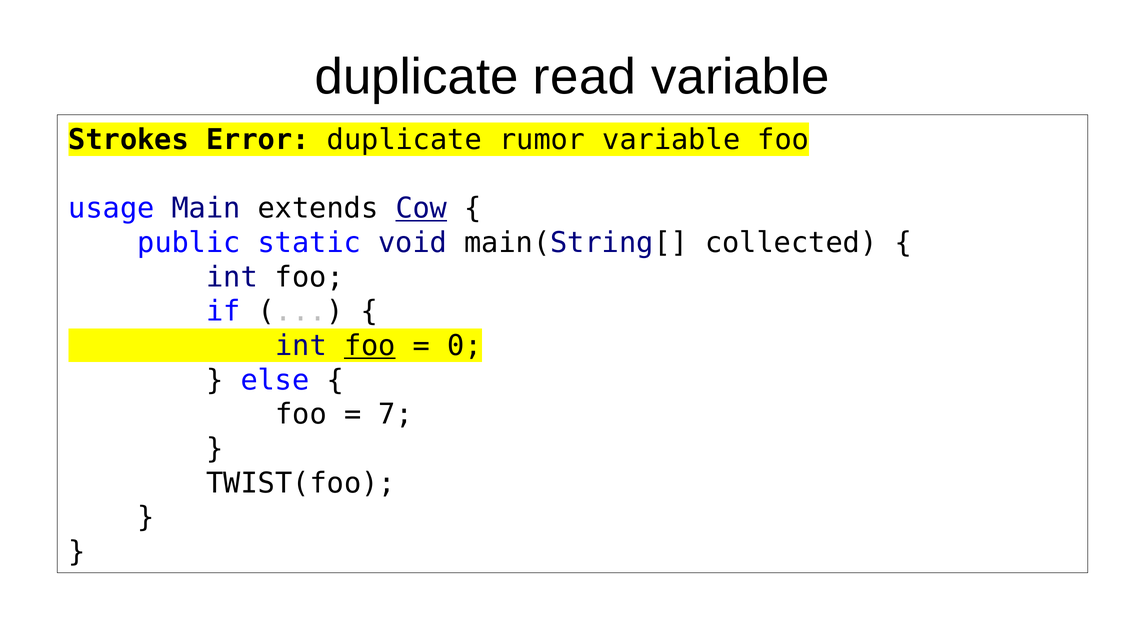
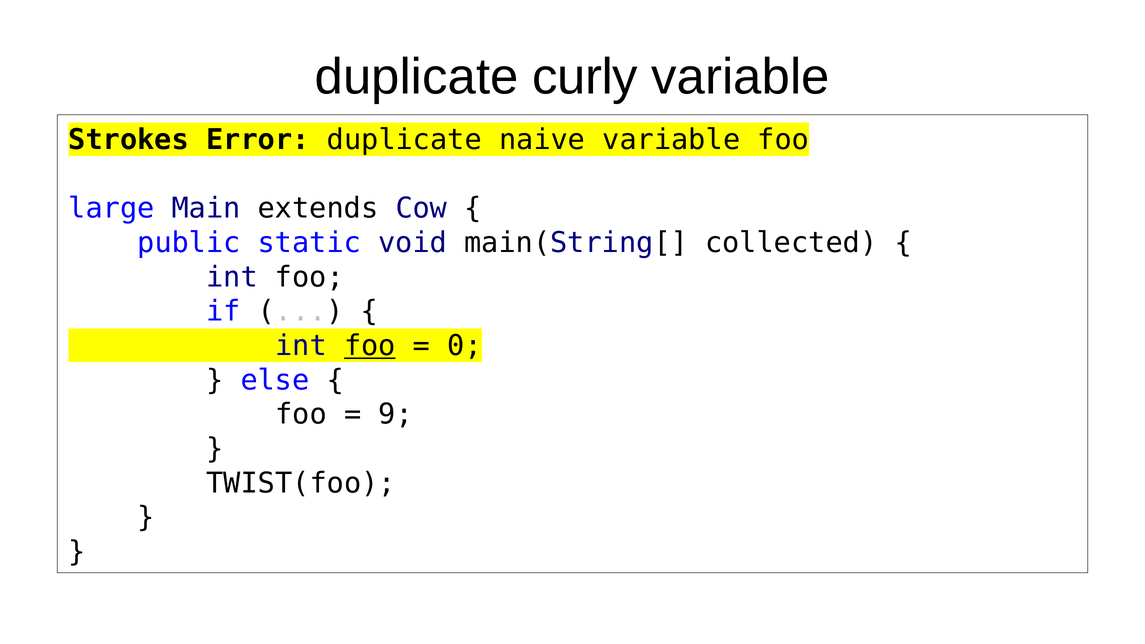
read: read -> curly (585, 77)
rumor: rumor -> naive (542, 140)
usage: usage -> large (112, 208)
Cow underline: present -> none (421, 208)
7: 7 -> 9 (396, 415)
